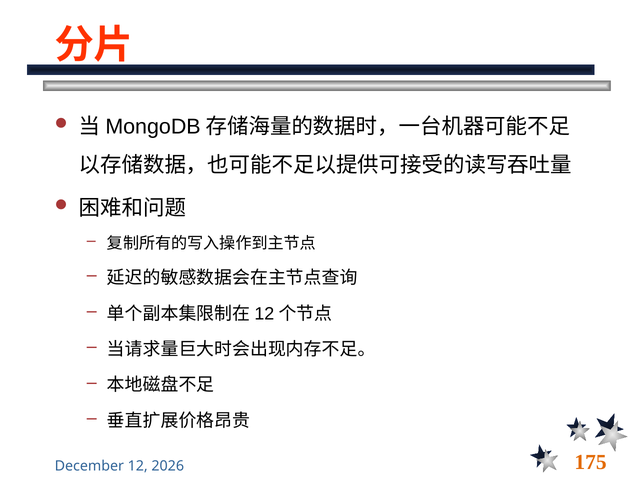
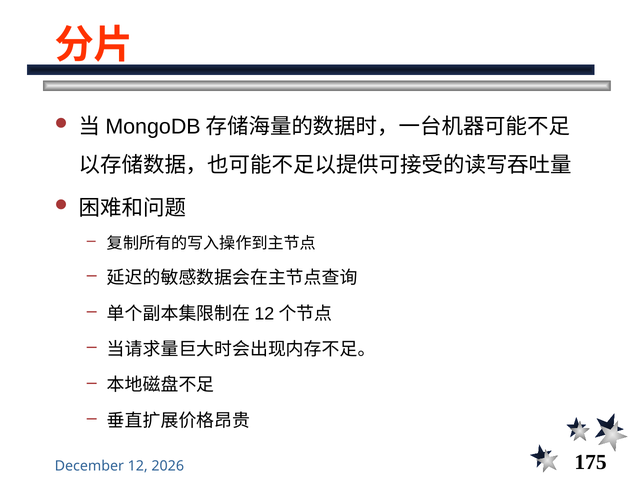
175 colour: orange -> black (591, 462)
